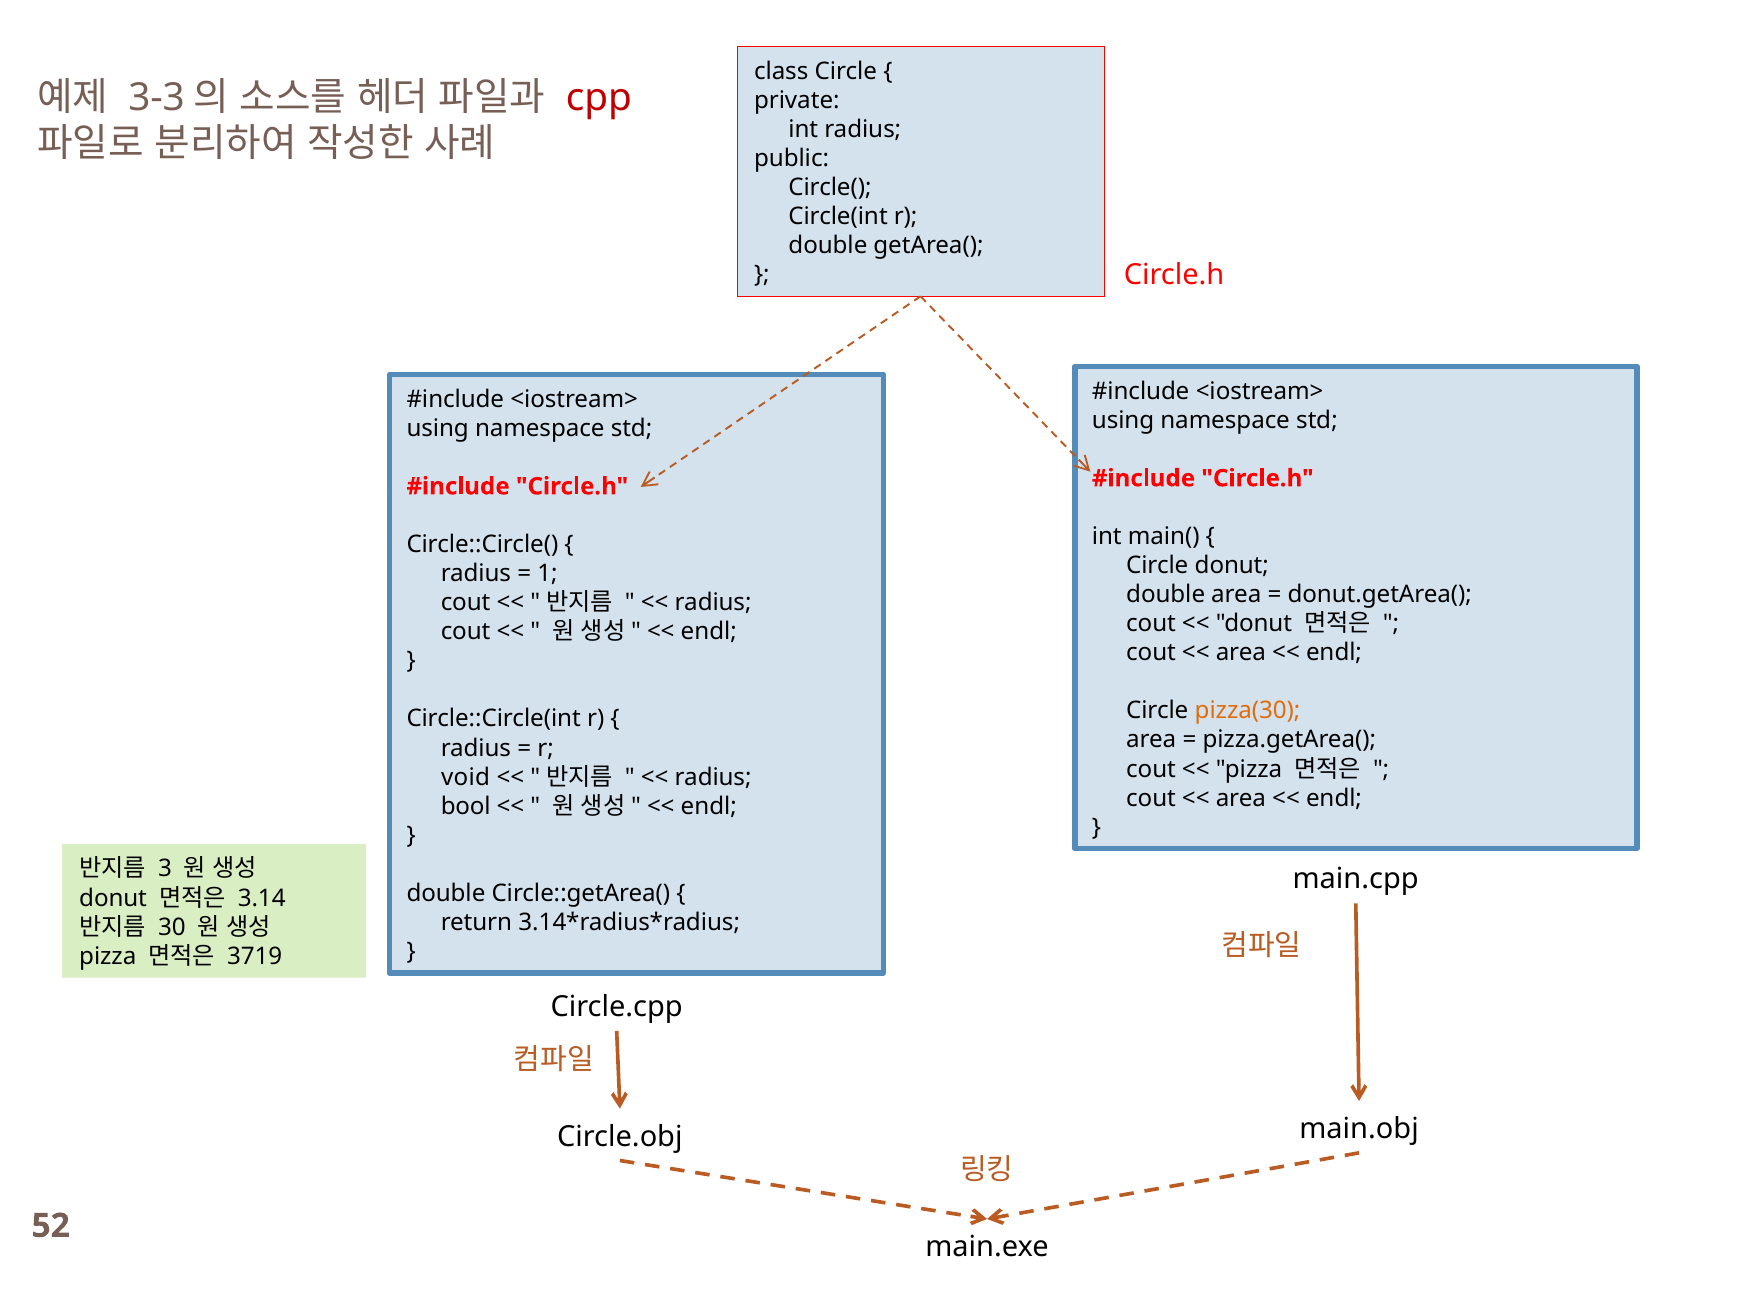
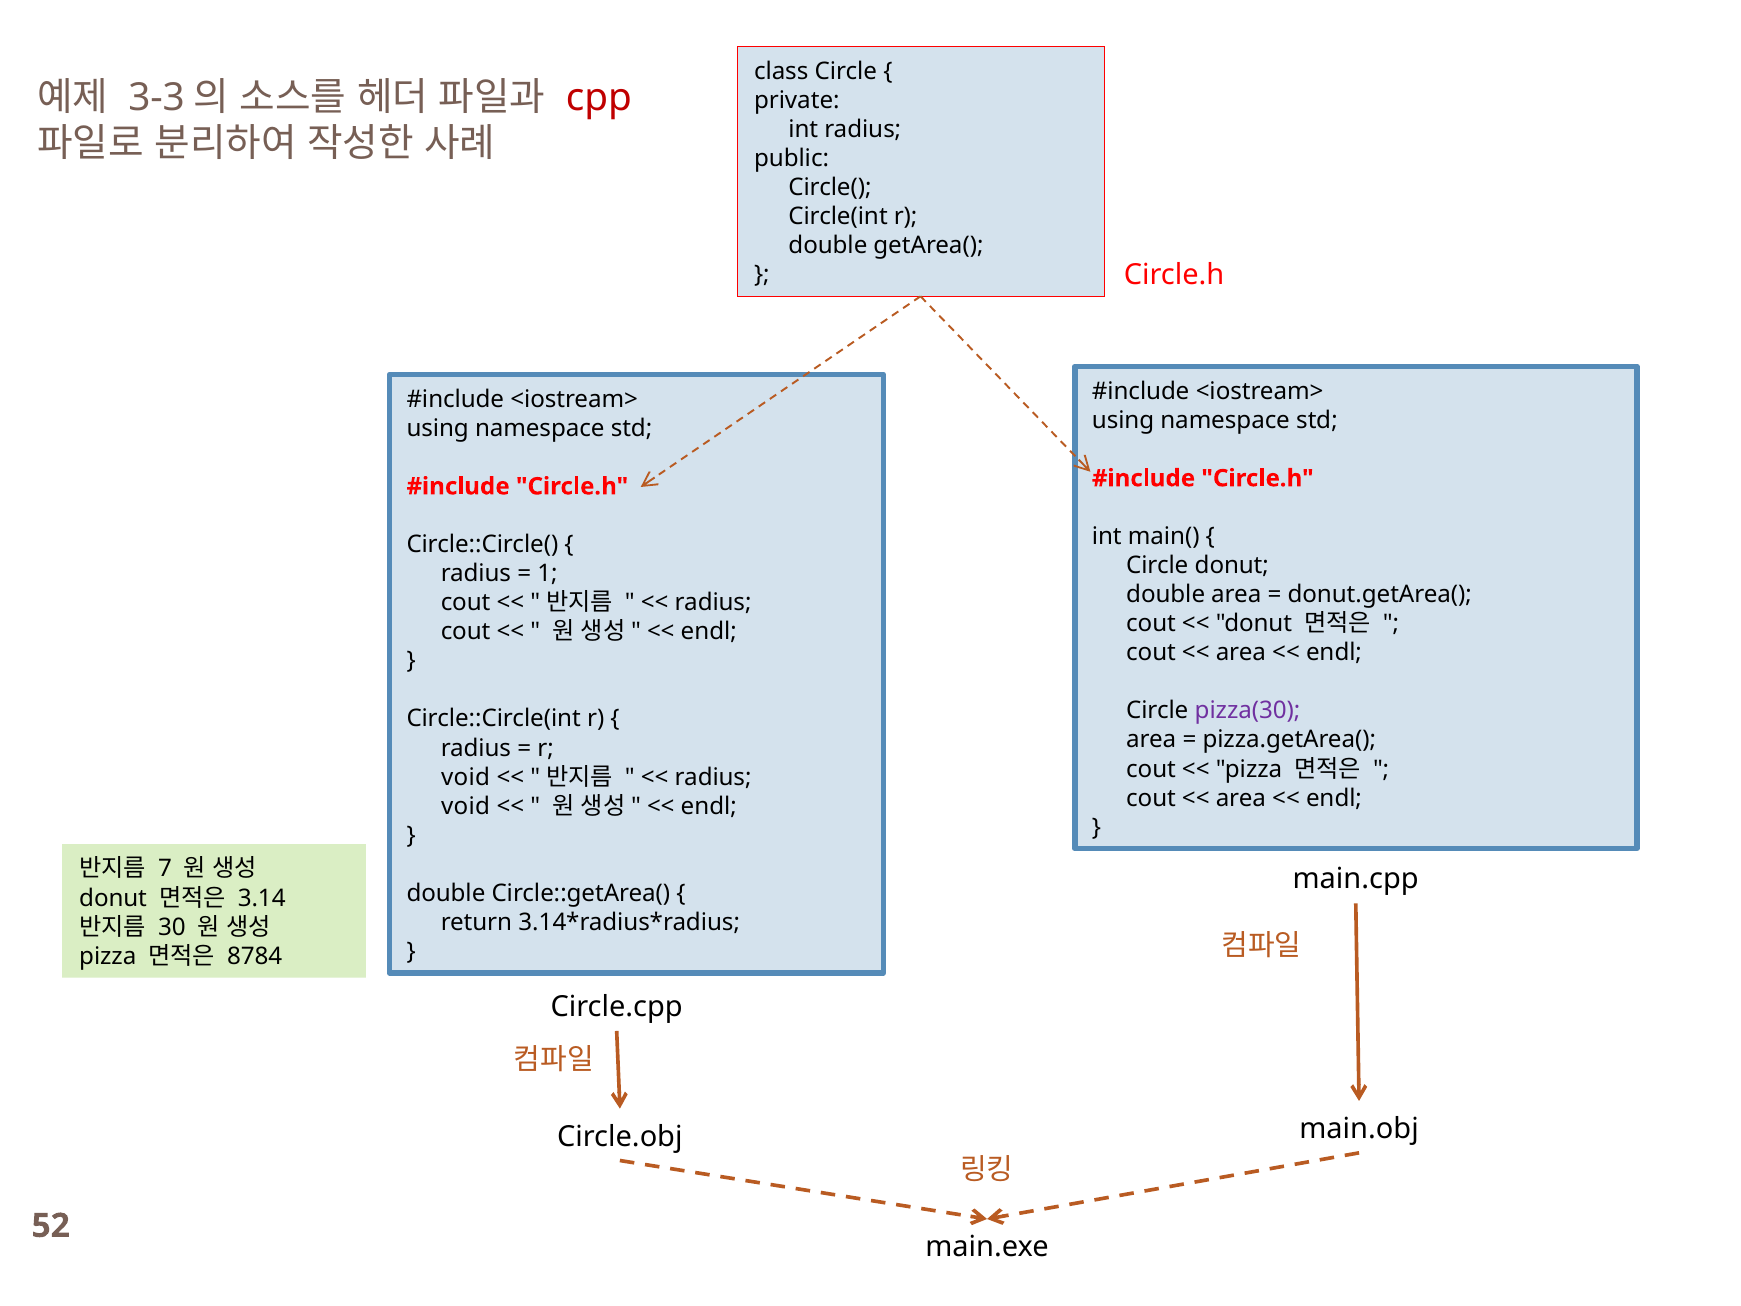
pizza(30 colour: orange -> purple (1247, 711)
bool: bool -> void (466, 806)
3: 3 -> 7 (165, 869)
3719: 3719 -> 8784 (255, 956)
